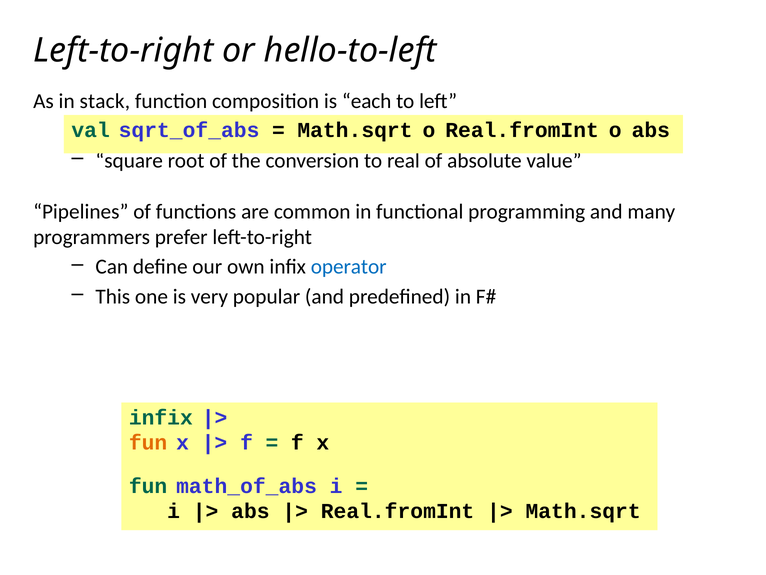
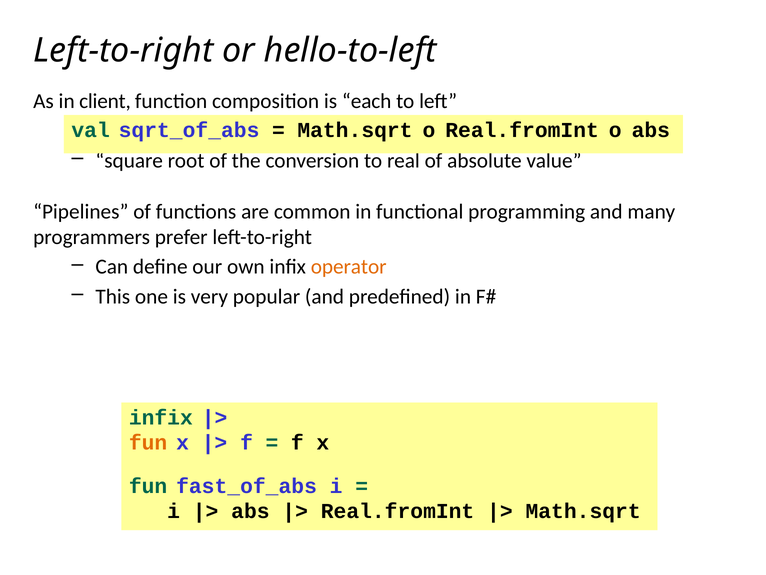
stack: stack -> client (105, 101)
operator colour: blue -> orange (349, 267)
math_of_abs: math_of_abs -> fast_of_abs (247, 486)
